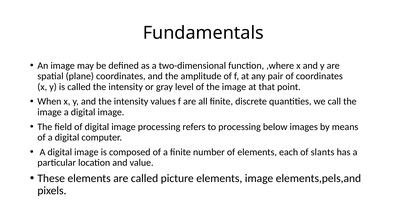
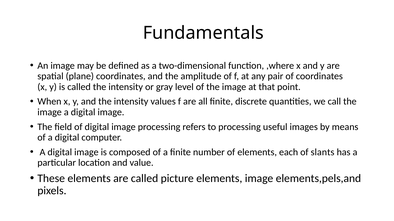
below: below -> useful (275, 127)
